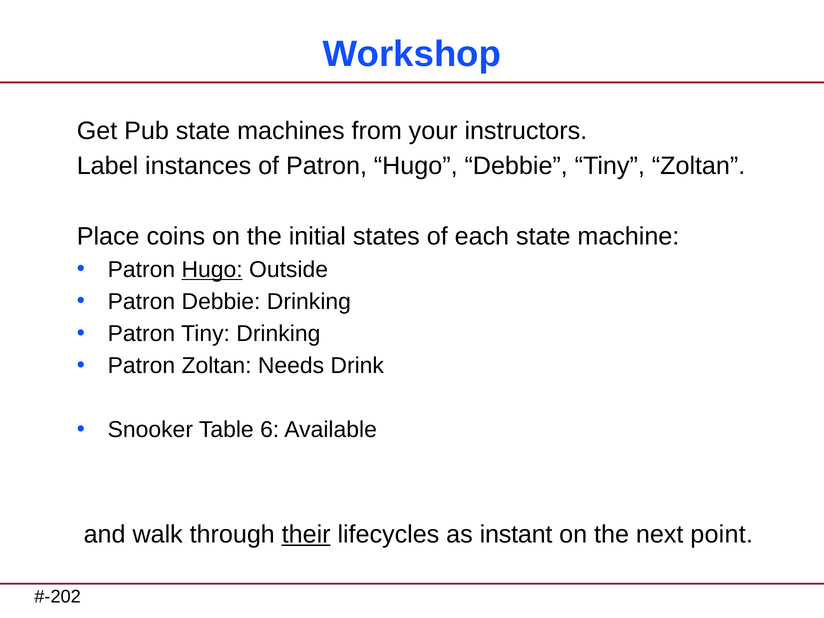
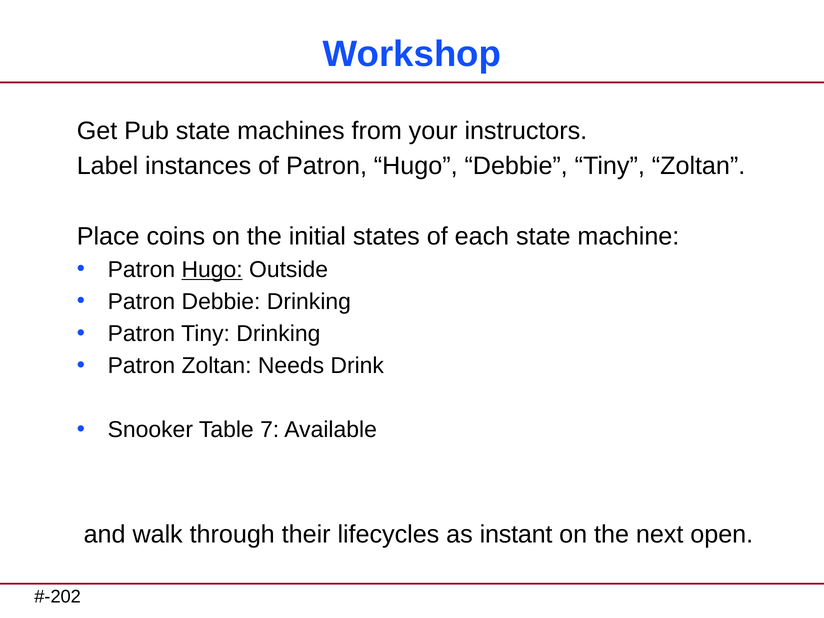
6: 6 -> 7 (270, 430)
their underline: present -> none (306, 534)
point: point -> open (722, 534)
